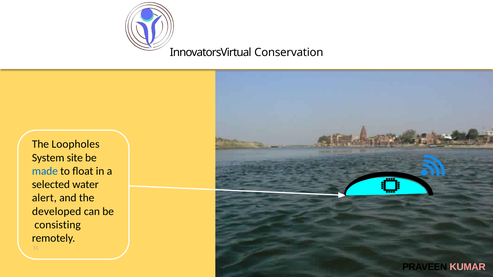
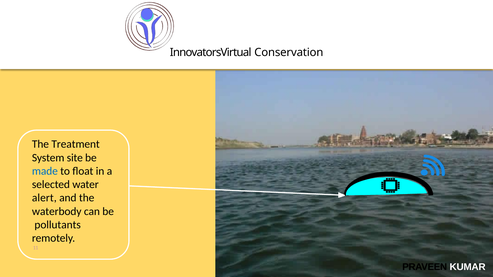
Loopholes: Loopholes -> Treatment (76, 144)
developed: developed -> waterbody (57, 212)
consisting: consisting -> pollutants (58, 225)
KUMAR colour: pink -> white (468, 267)
